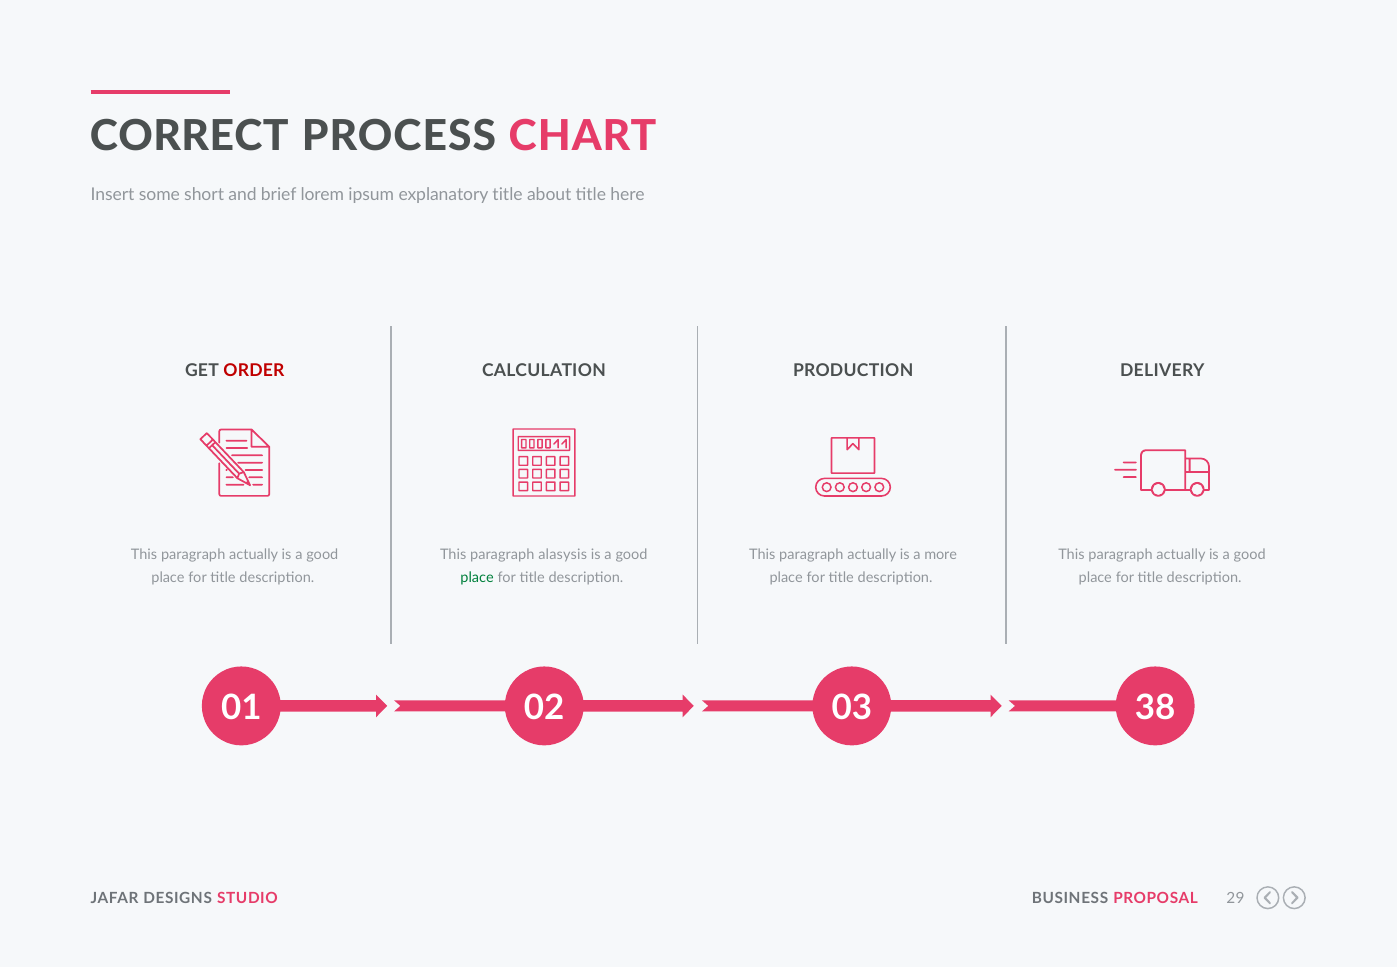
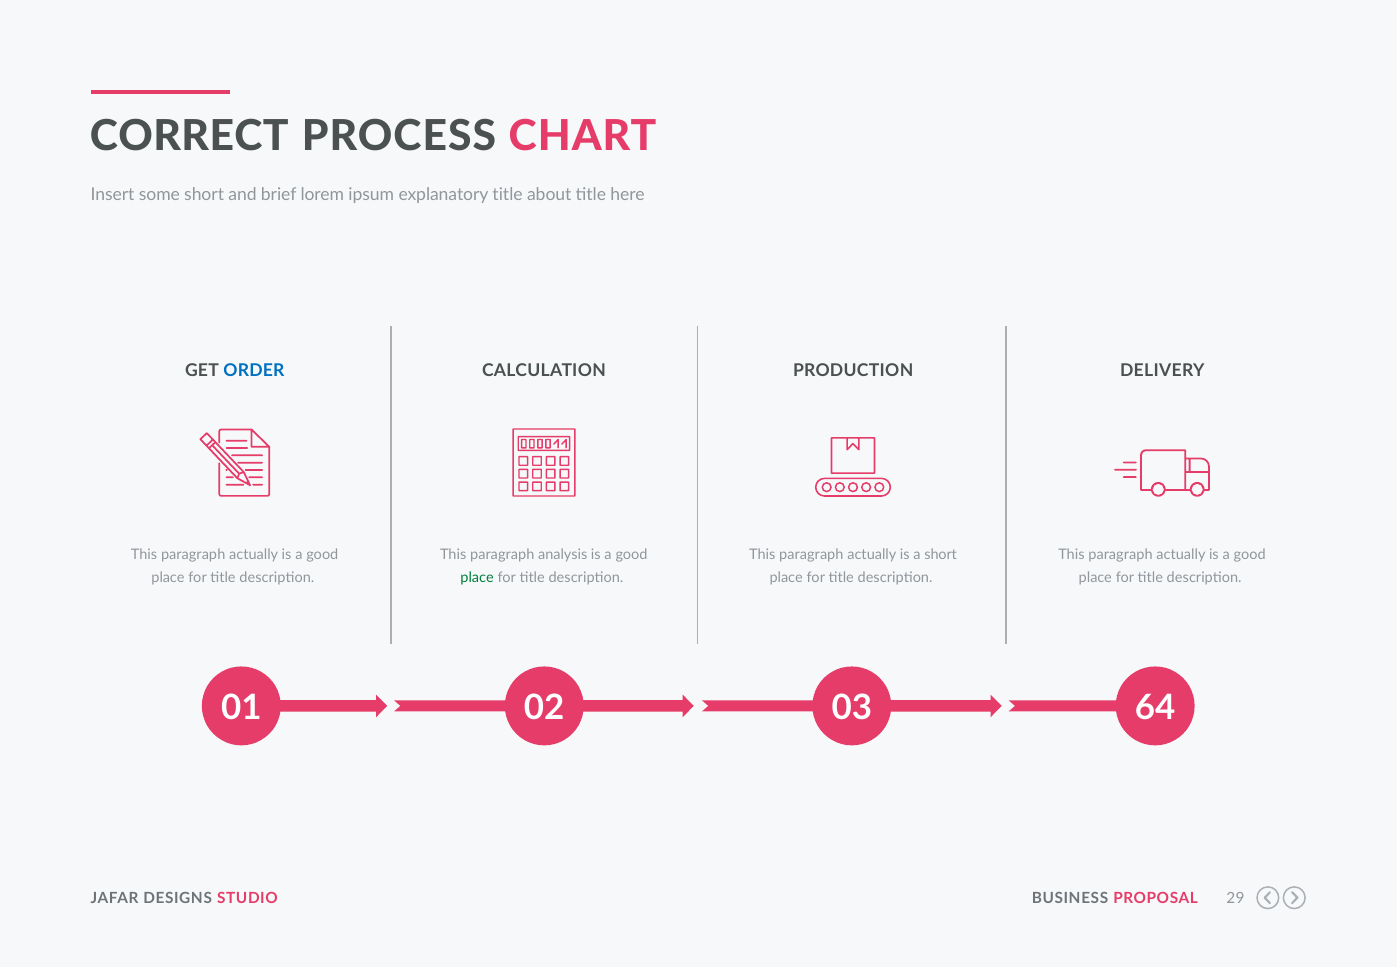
ORDER colour: red -> blue (254, 371)
alasysis: alasysis -> analysis (563, 555)
a more: more -> short (941, 555)
38: 38 -> 64 (1155, 708)
